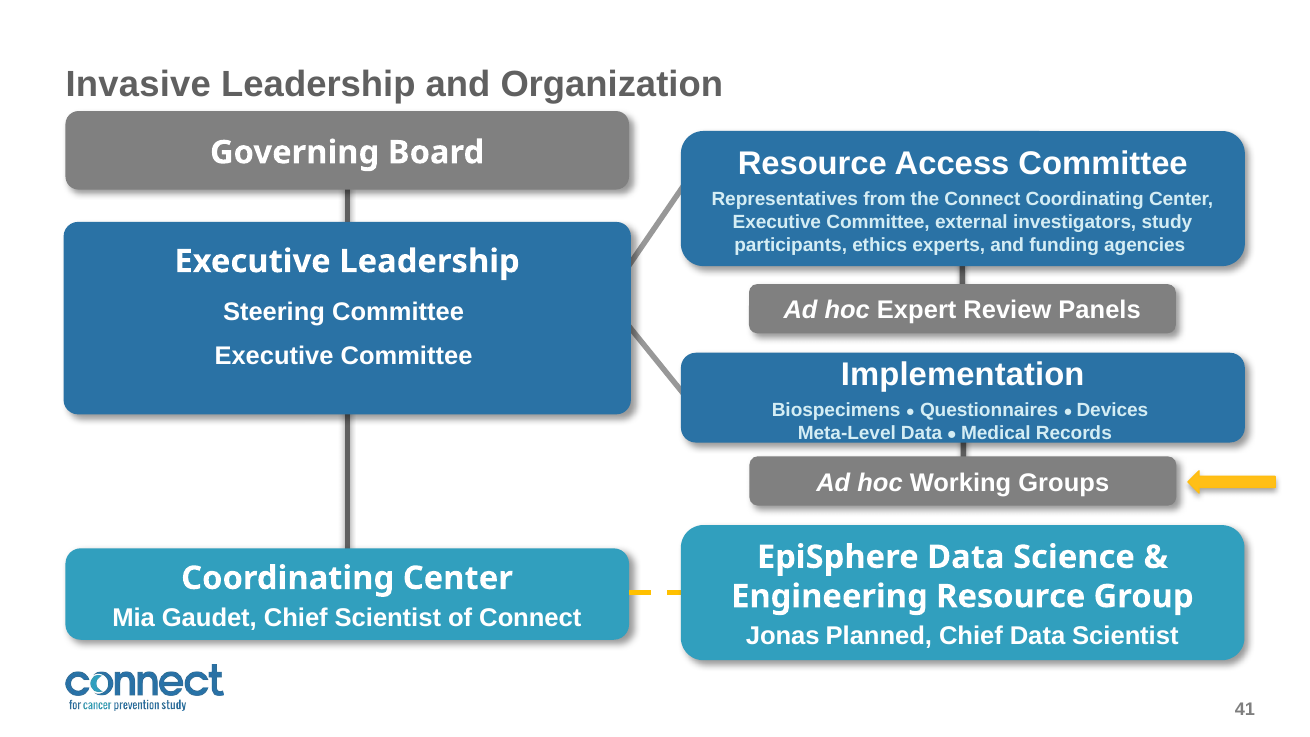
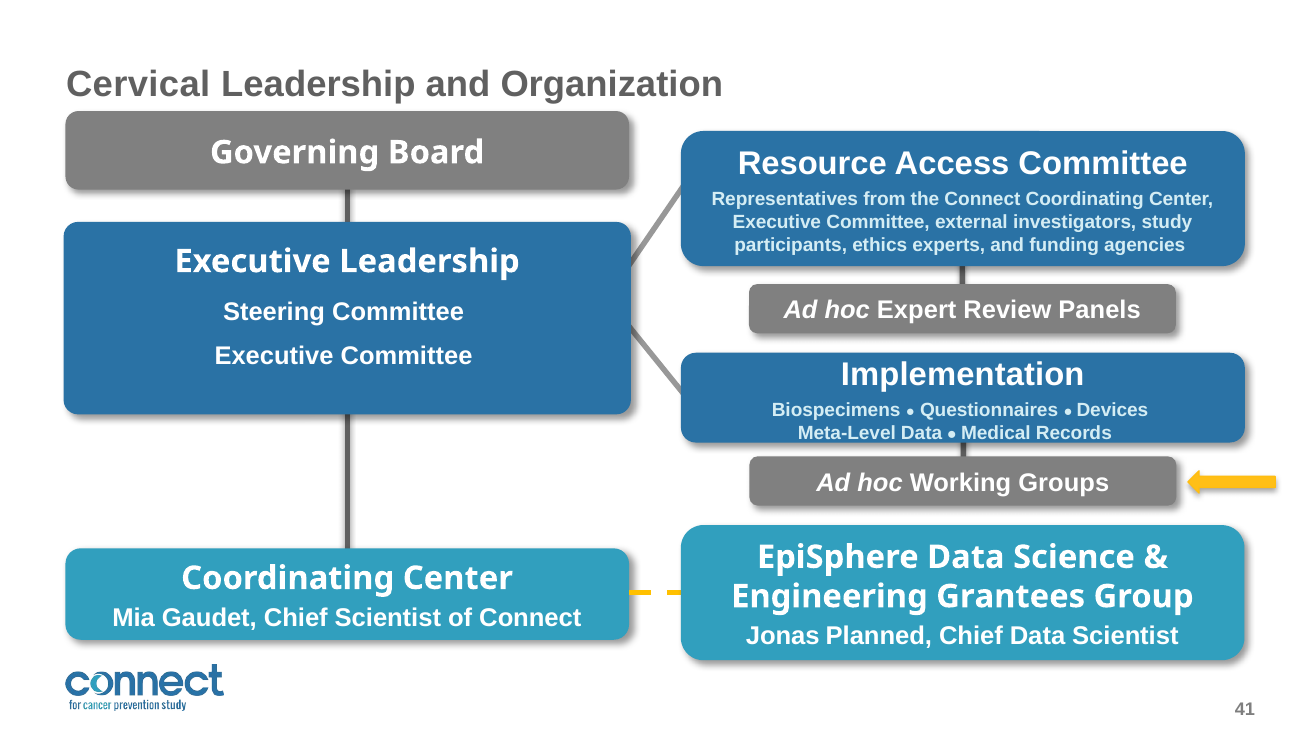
Invasive: Invasive -> Cervical (138, 84)
Engineering Resource: Resource -> Grantees (1011, 596)
